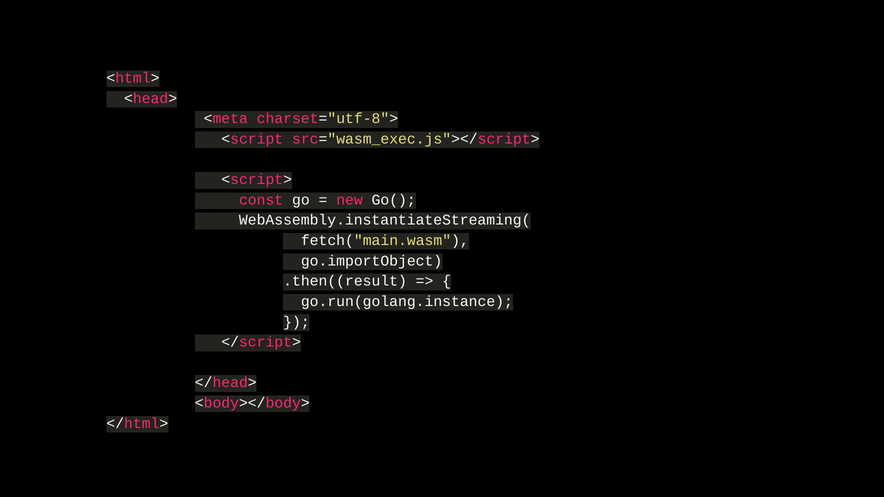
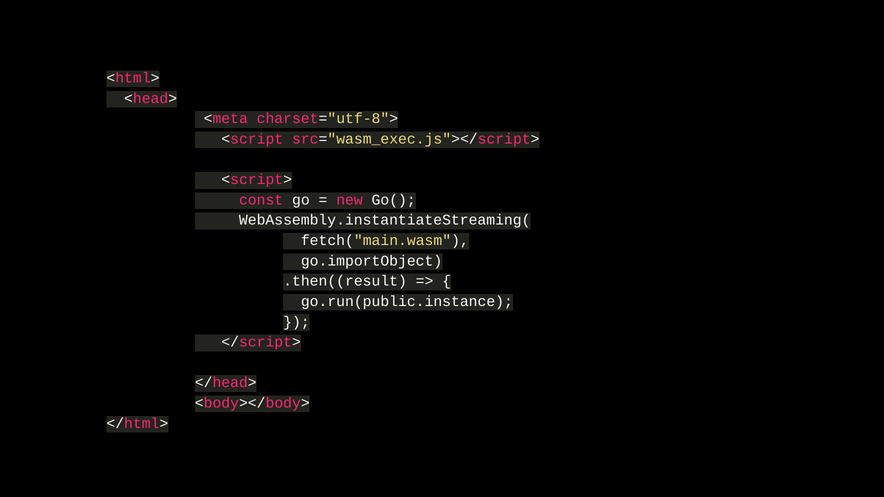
go.run(golang.instance: go.run(golang.instance -> go.run(public.instance (407, 302)
